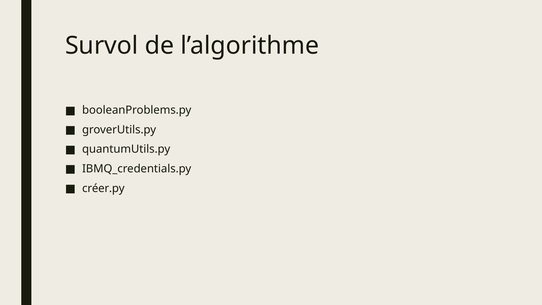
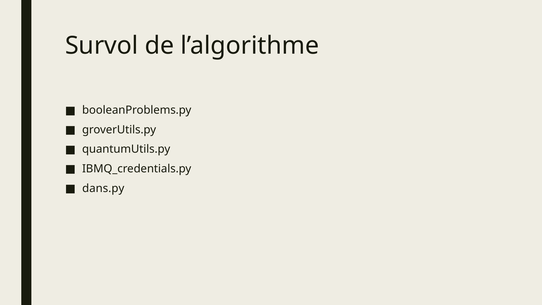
créer.py: créer.py -> dans.py (103, 188)
